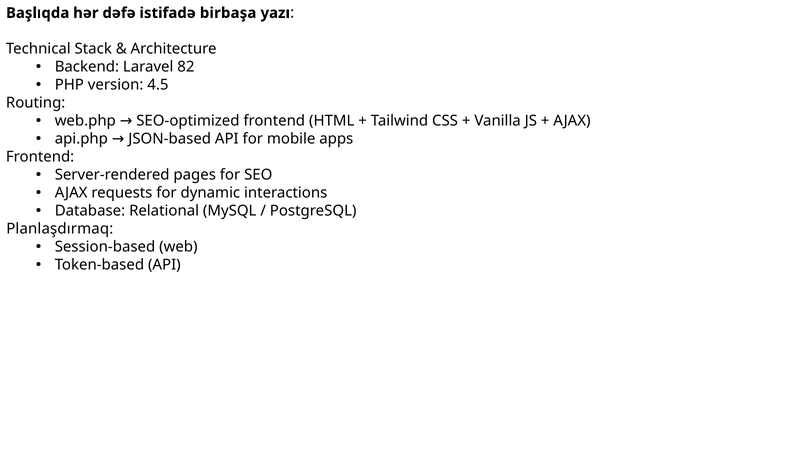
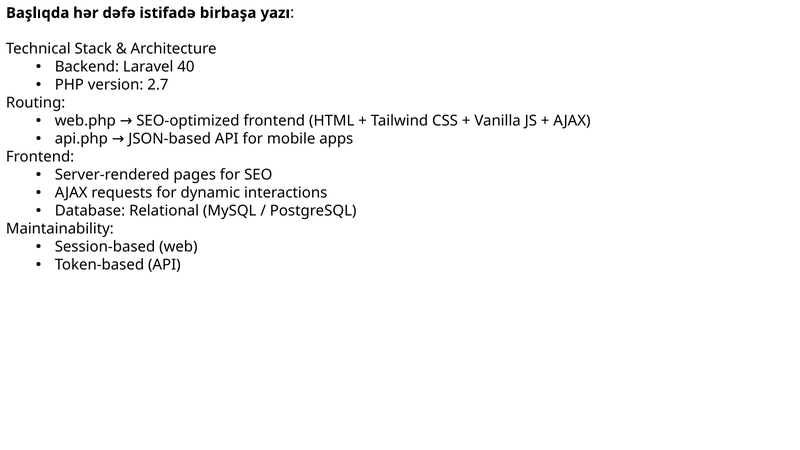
82: 82 -> 40 (186, 67)
4.5: 4.5 -> 2.7 (158, 85)
Planlaşdırmaq: Planlaşdırmaq -> Maintainability (60, 229)
